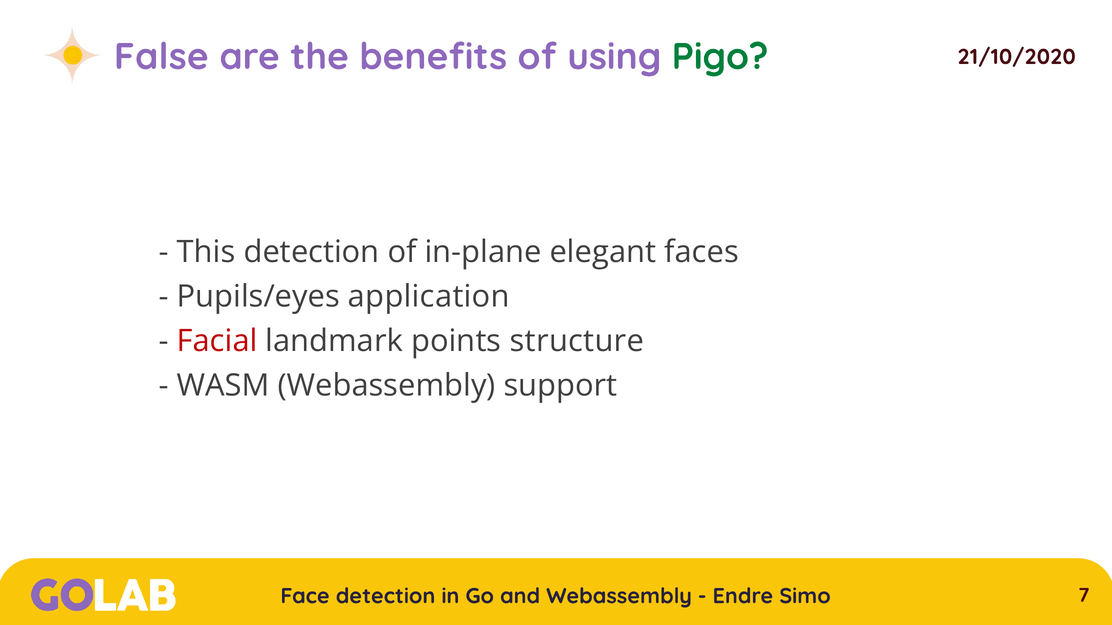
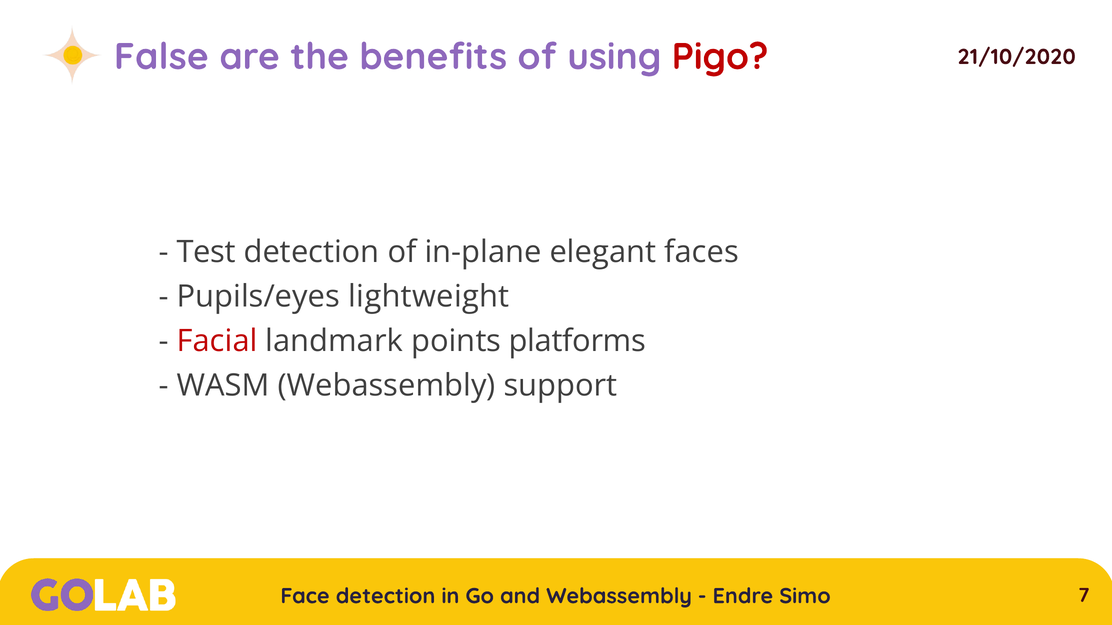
Pigo colour: green -> red (720, 57)
This: This -> Test (206, 252)
application: application -> lightweight (429, 297)
structure: structure -> platforms (577, 341)
